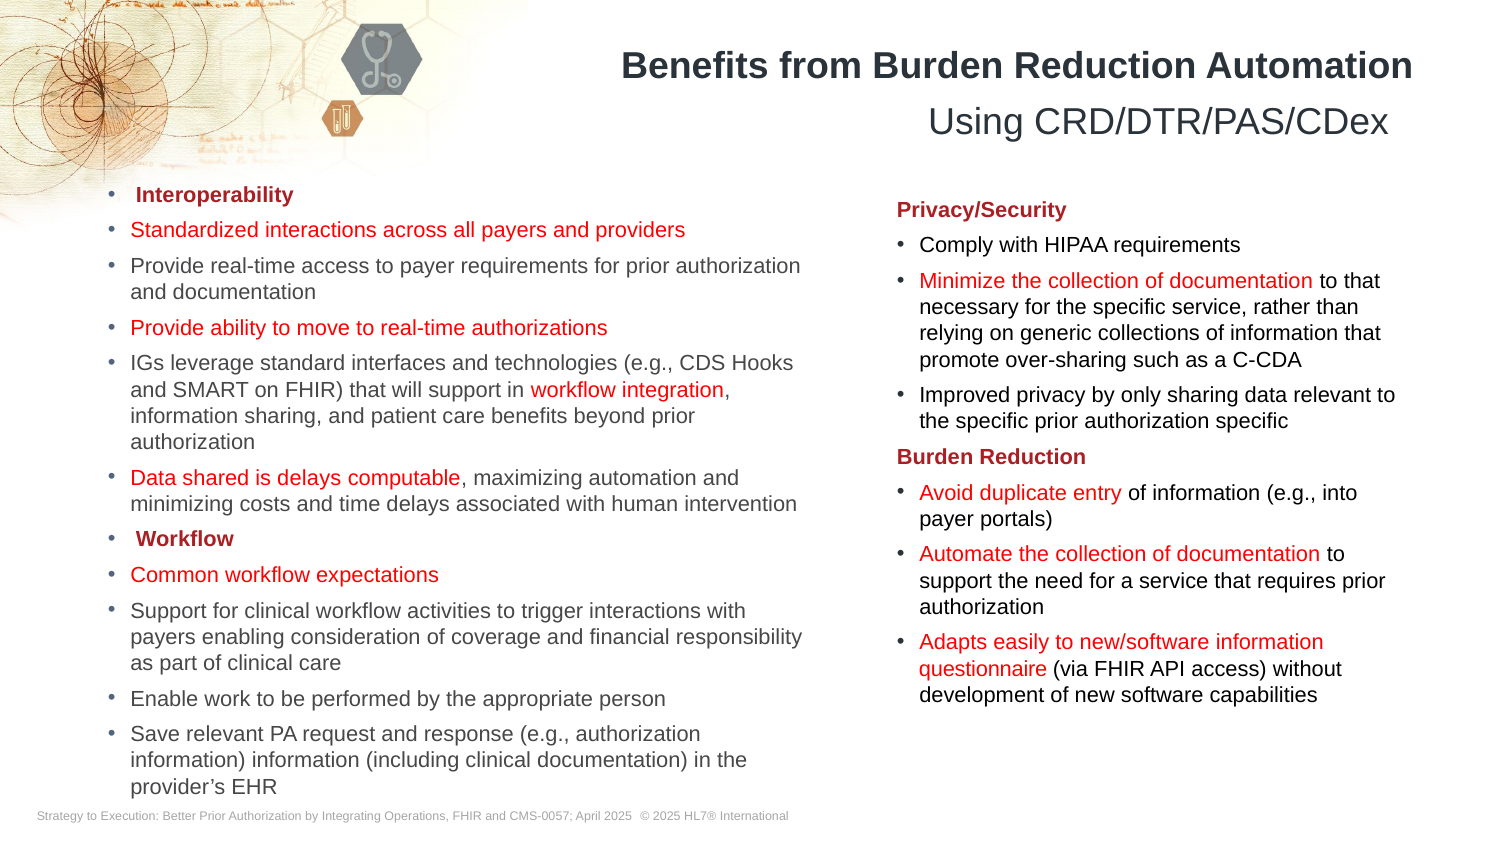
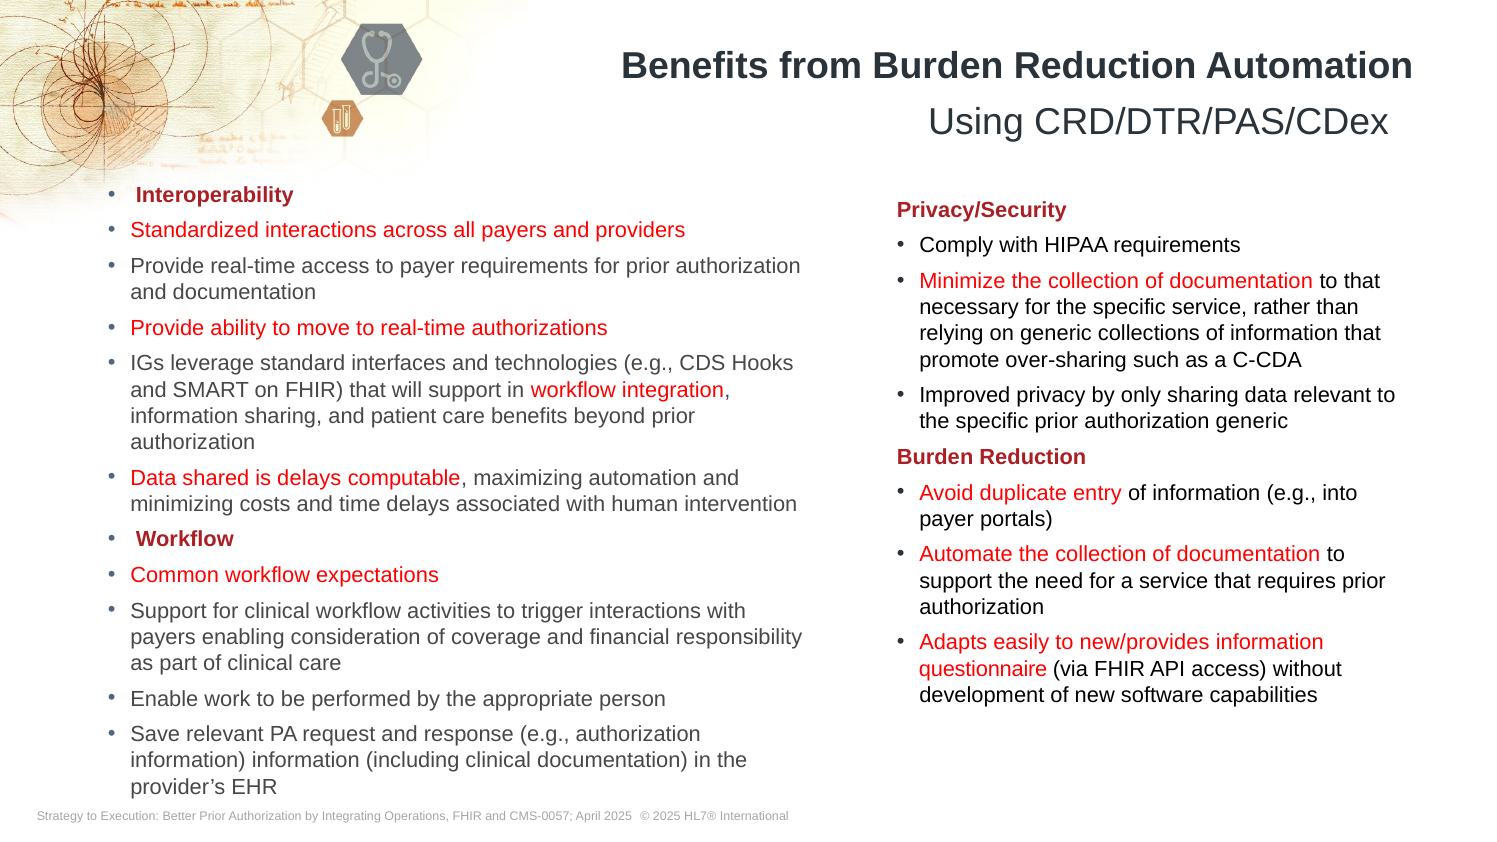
authorization specific: specific -> generic (1252, 422)
new/software: new/software -> new/provides (1145, 643)
